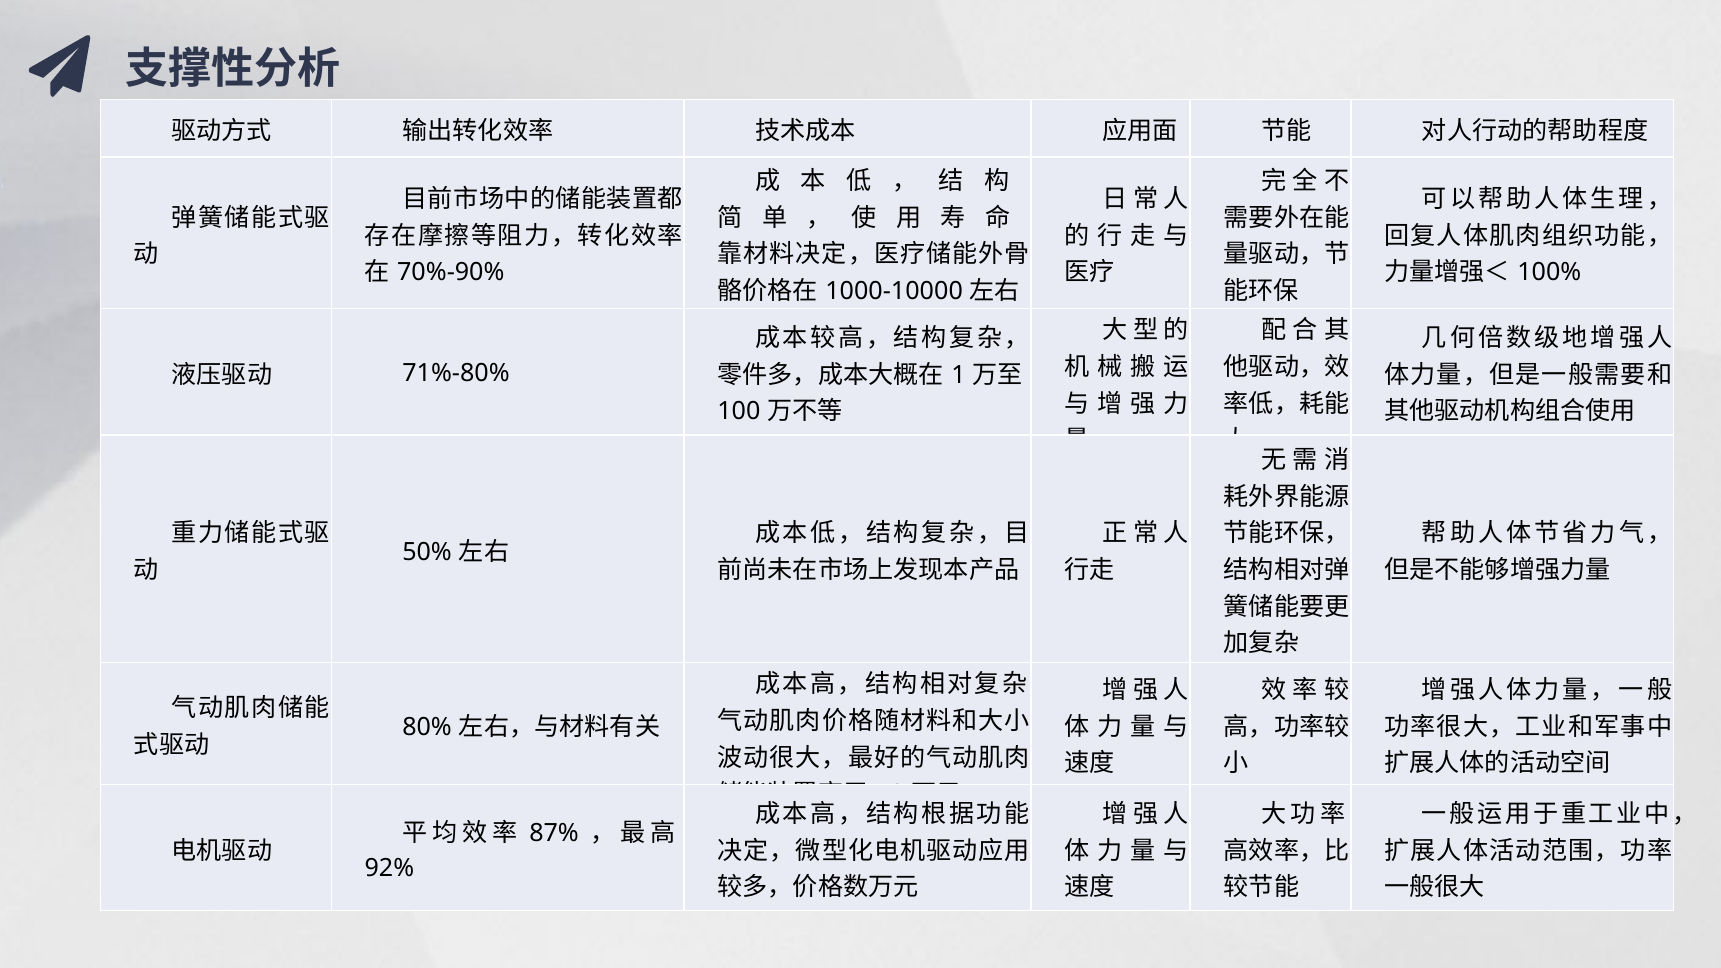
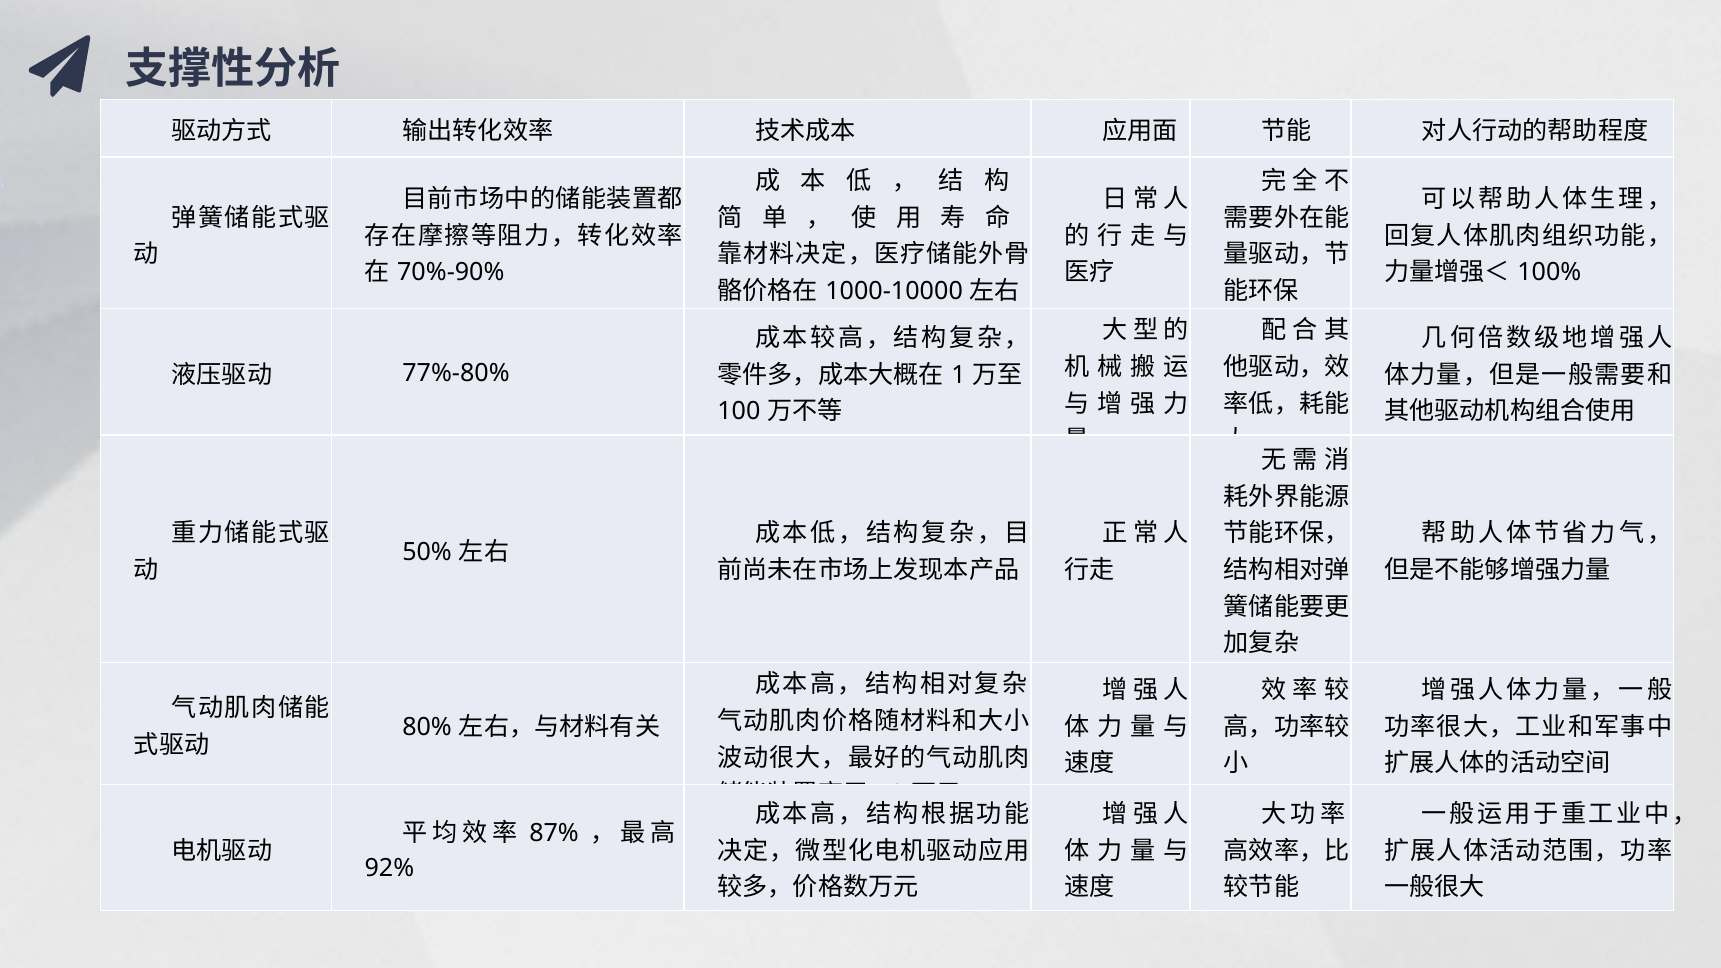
71%-80%: 71%-80% -> 77%-80% (456, 374)
